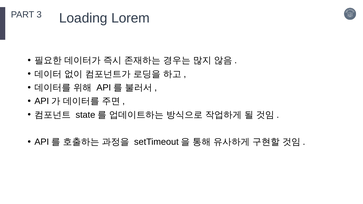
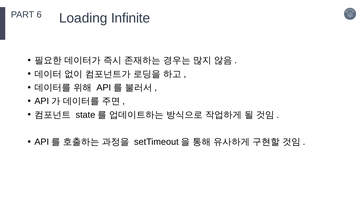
3: 3 -> 6 (39, 15)
Lorem: Lorem -> Infinite (131, 18)
